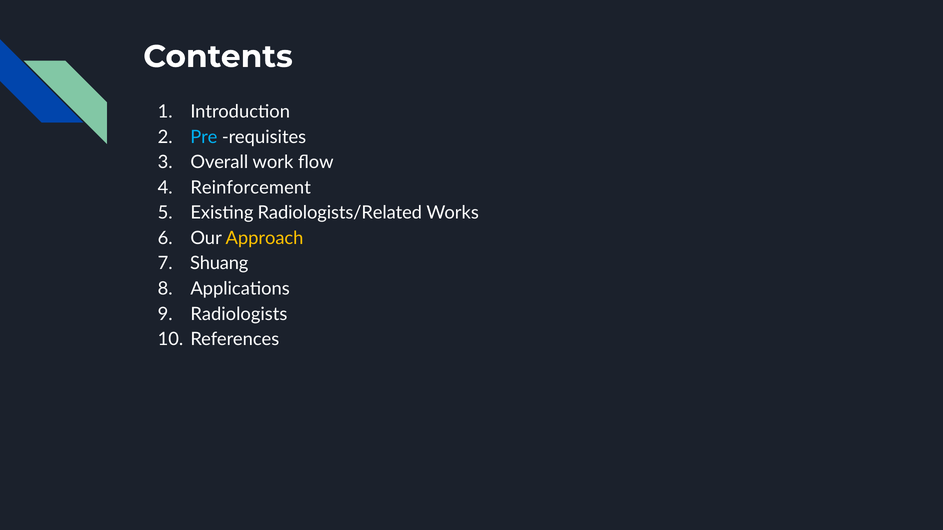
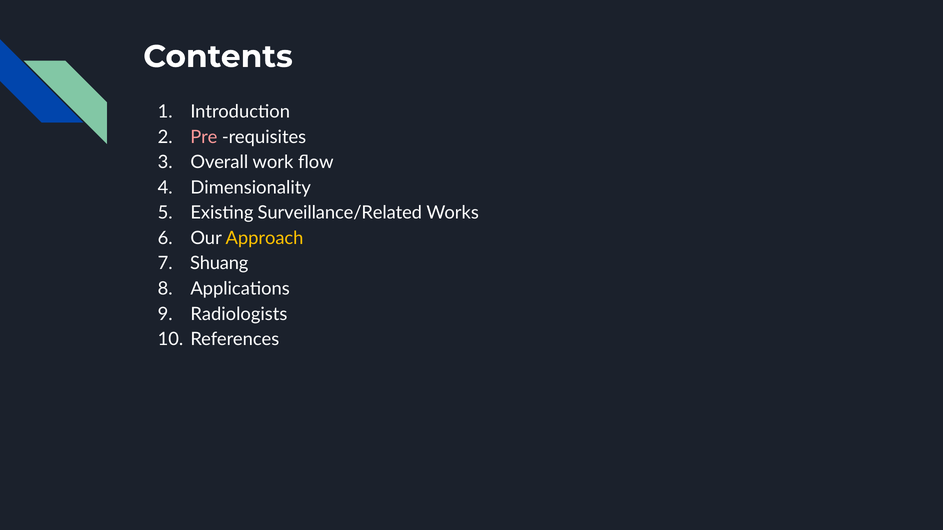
Pre colour: light blue -> pink (204, 137)
Reinforcement: Reinforcement -> Dimensionality (251, 188)
Radiologists/Related: Radiologists/Related -> Surveillance/Related (340, 213)
